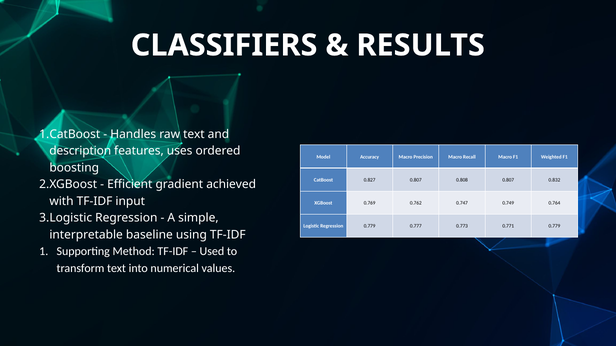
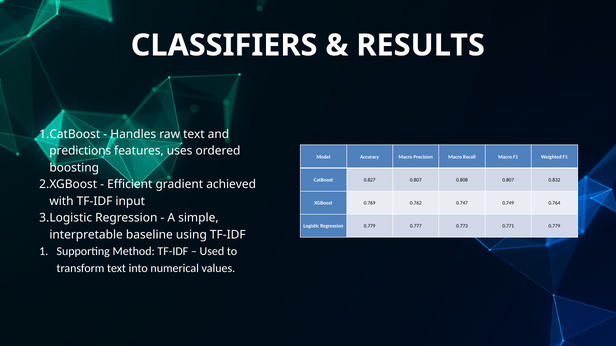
description: description -> predictions (80, 151)
